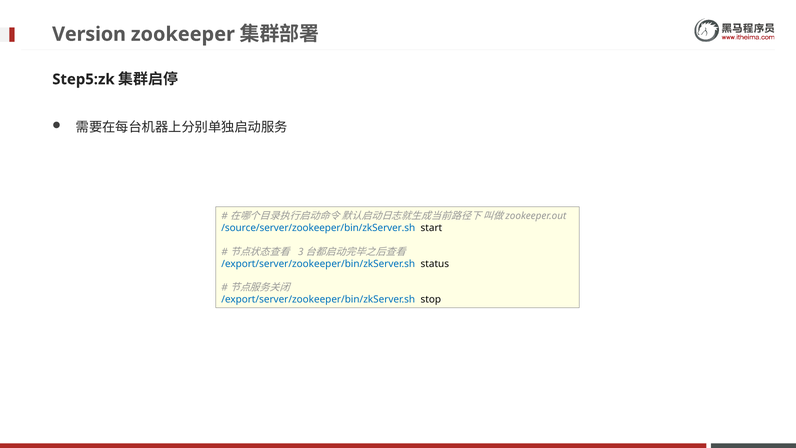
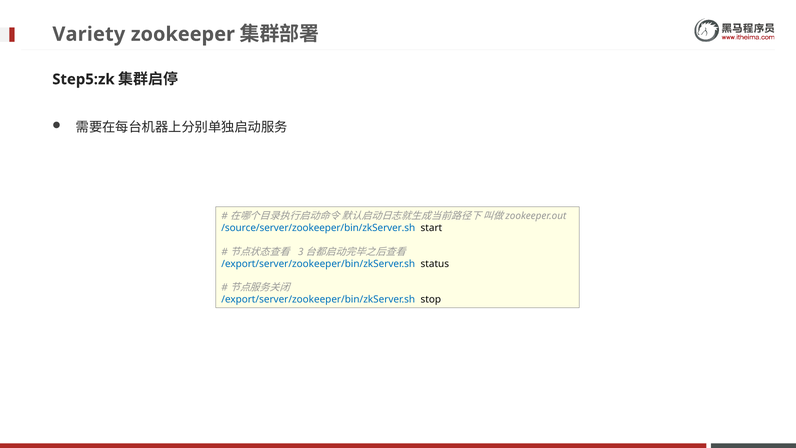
Version: Version -> Variety (89, 34)
